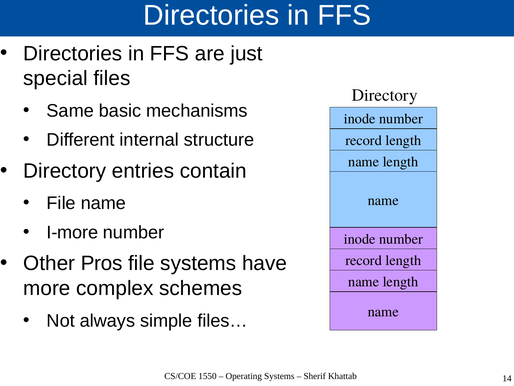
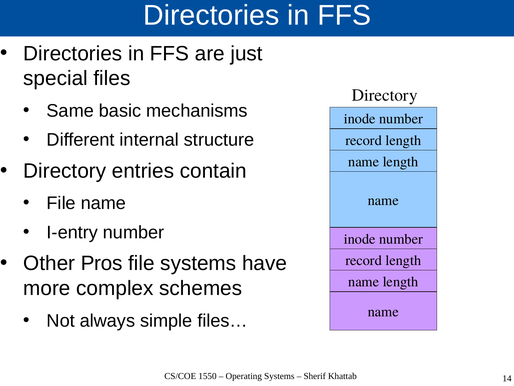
I-more: I-more -> I-entry (72, 232)
